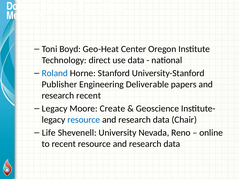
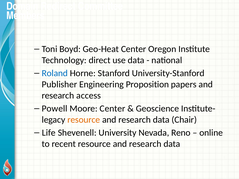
Deliverable: Deliverable -> Proposition (147, 84)
research recent: recent -> access (89, 96)
Legacy: Legacy -> Powell (55, 109)
Moore Create: Create -> Center (112, 109)
resource colour: blue -> orange (84, 120)
